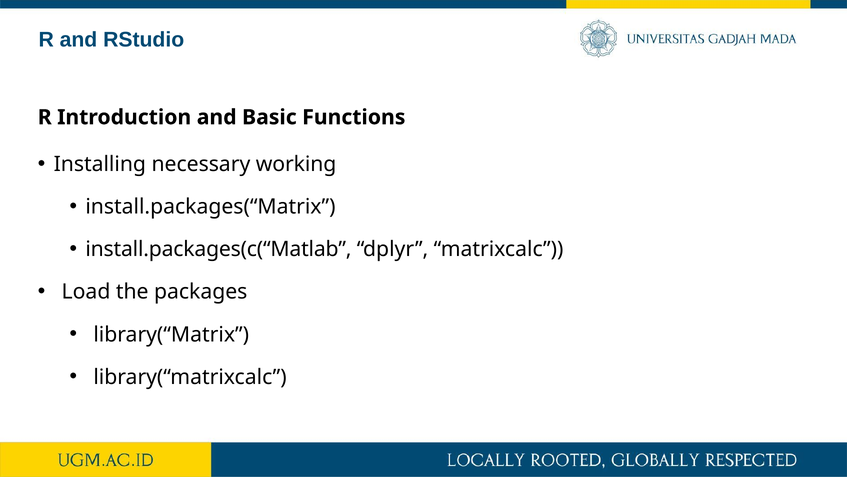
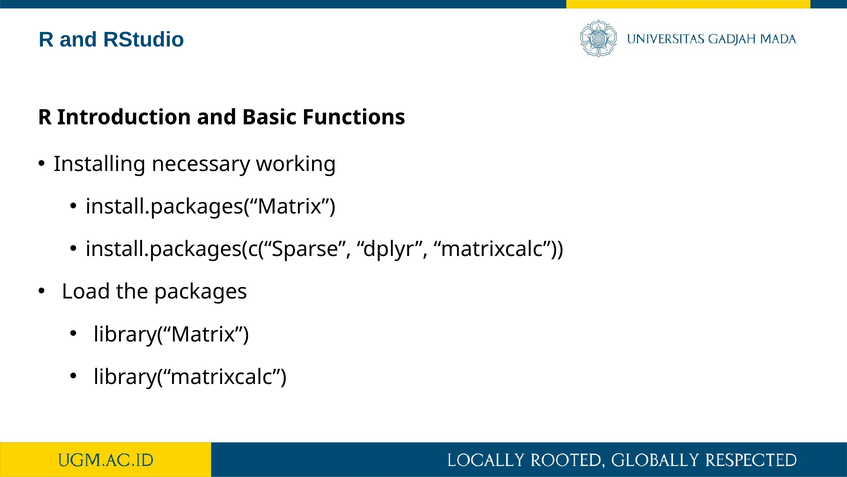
install.packages(c(“Matlab: install.packages(c(“Matlab -> install.packages(c(“Sparse (218, 249)
